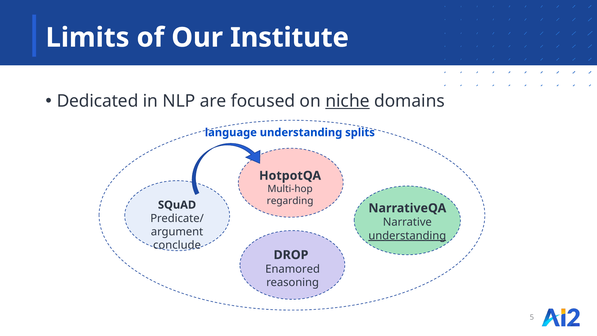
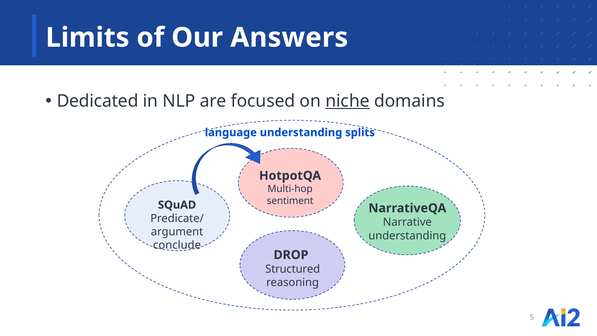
Institute: Institute -> Answers (289, 38)
regarding: regarding -> sentiment (290, 201)
understanding underline: present -> none (407, 236)
Enamored: Enamored -> Structured (293, 269)
